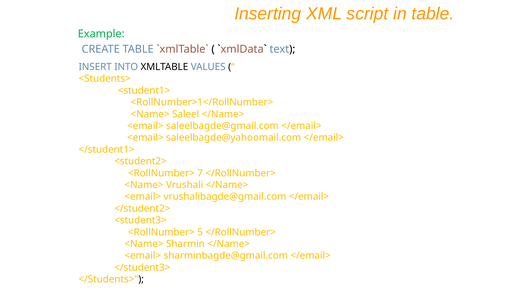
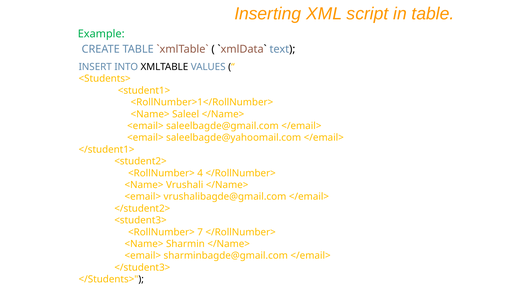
7: 7 -> 4 (200, 173)
5: 5 -> 7 (200, 232)
